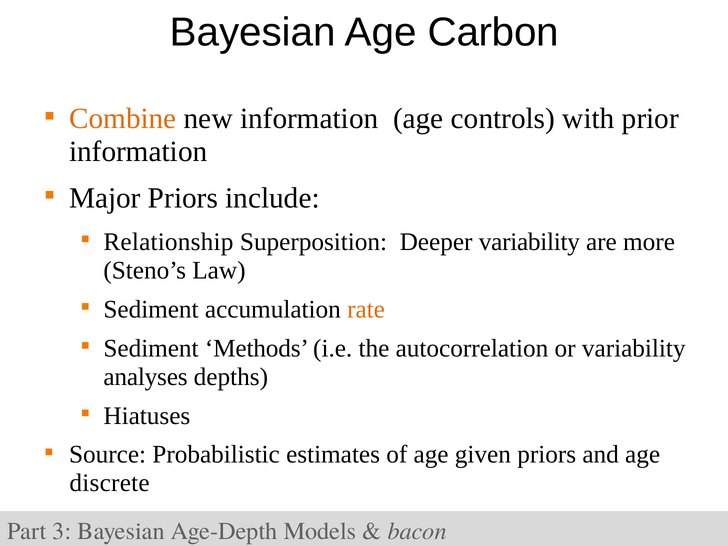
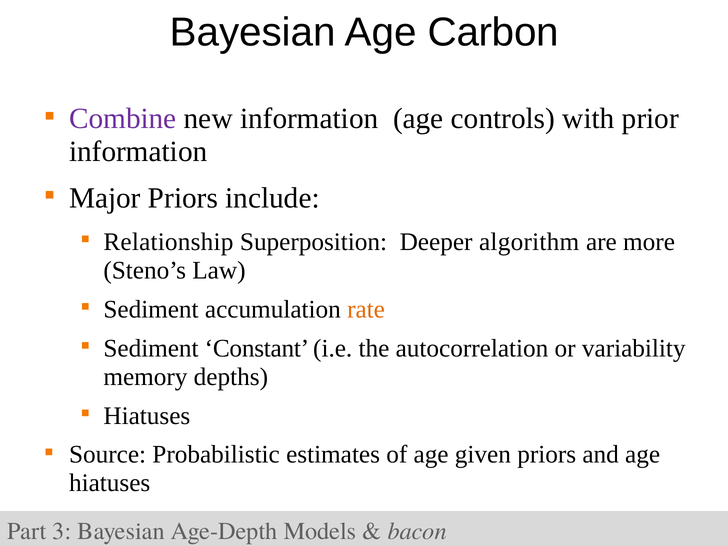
Combine colour: orange -> purple (123, 119)
Deeper variability: variability -> algorithm (529, 242)
Methods: Methods -> Constant (257, 348)
analyses: analyses -> memory (145, 377)
discrete: discrete -> hiatuses (110, 483)
